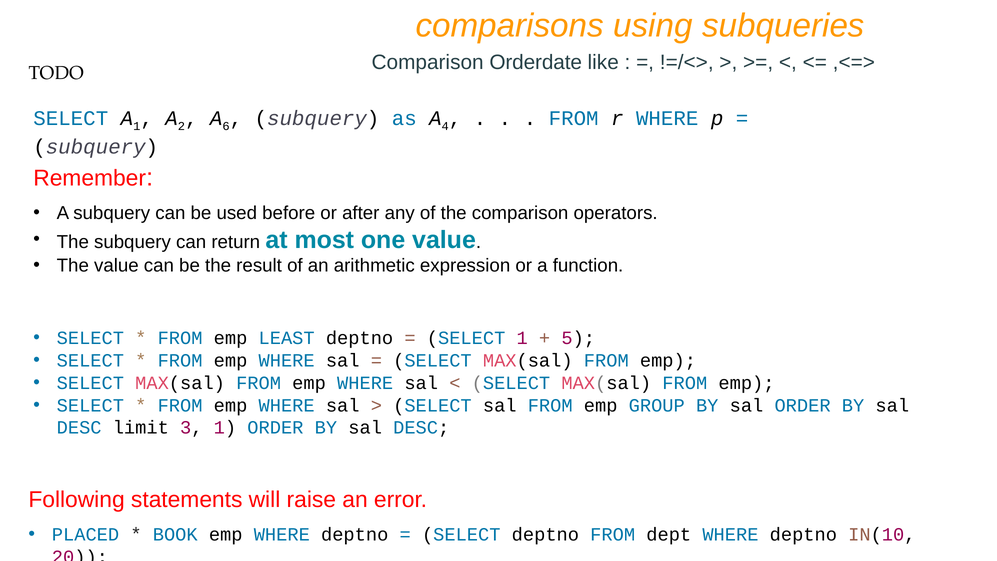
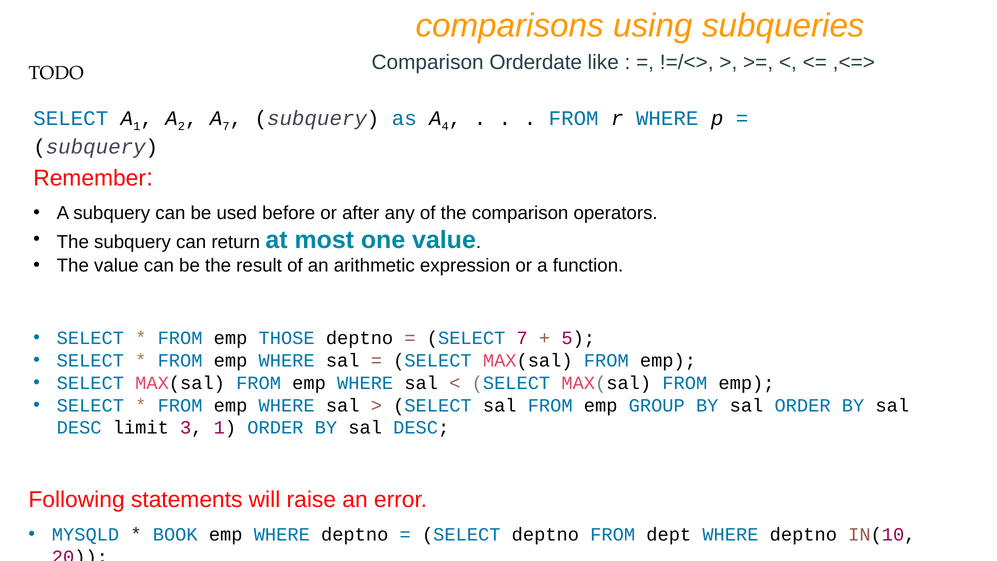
A 6: 6 -> 7 (226, 126)
LEAST: LEAST -> THOSE (287, 338)
SELECT 1: 1 -> 7 (522, 338)
PLACED: PLACED -> MYSQLD (86, 534)
